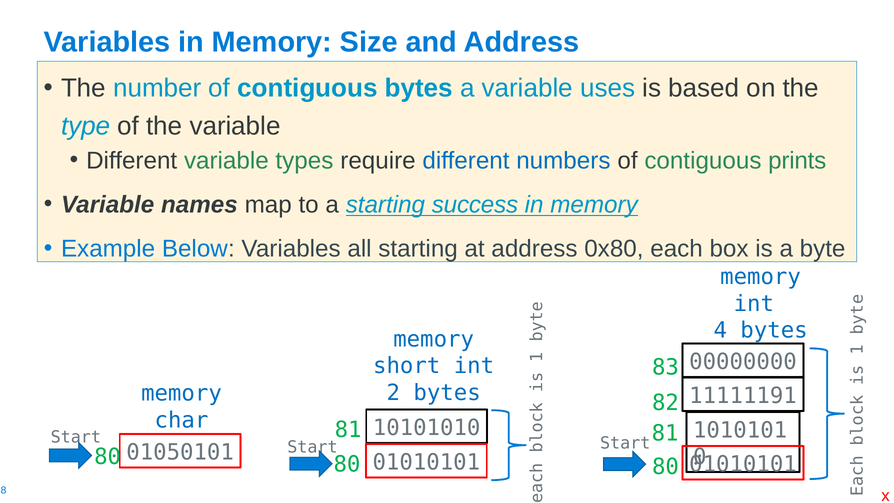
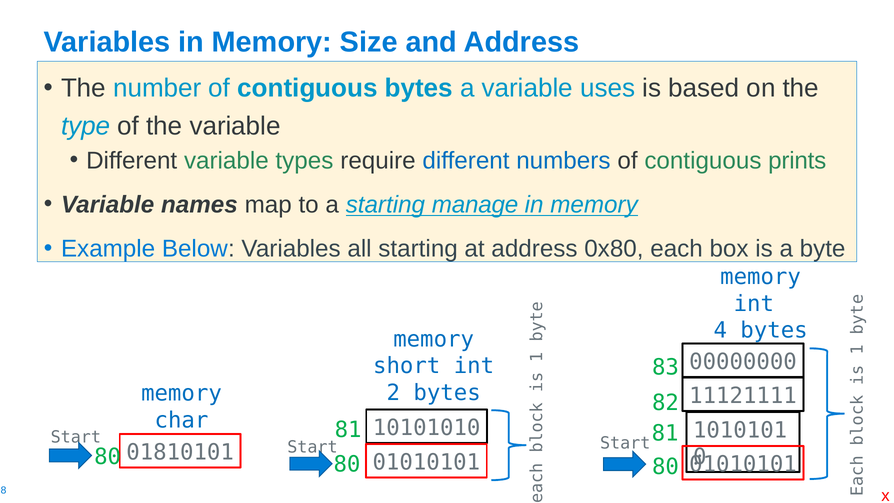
success: success -> manage (475, 205)
11111191: 11111191 -> 11121111 (743, 396)
01050101: 01050101 -> 01810101 (180, 452)
